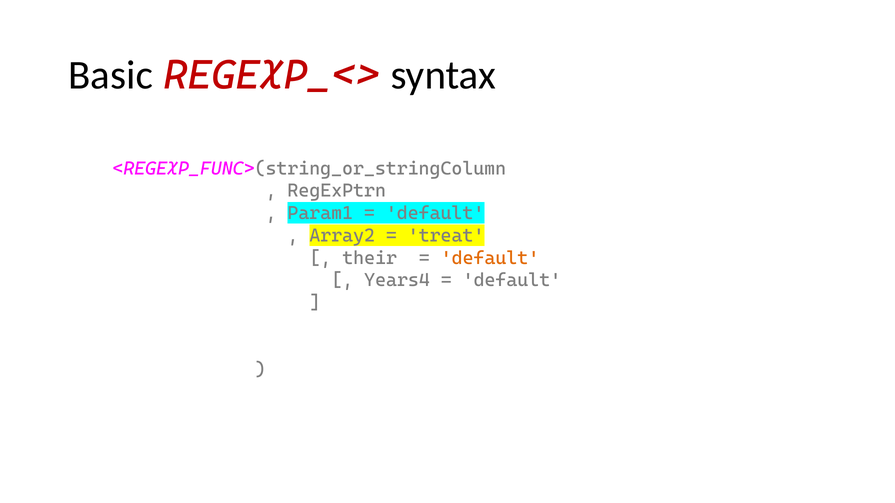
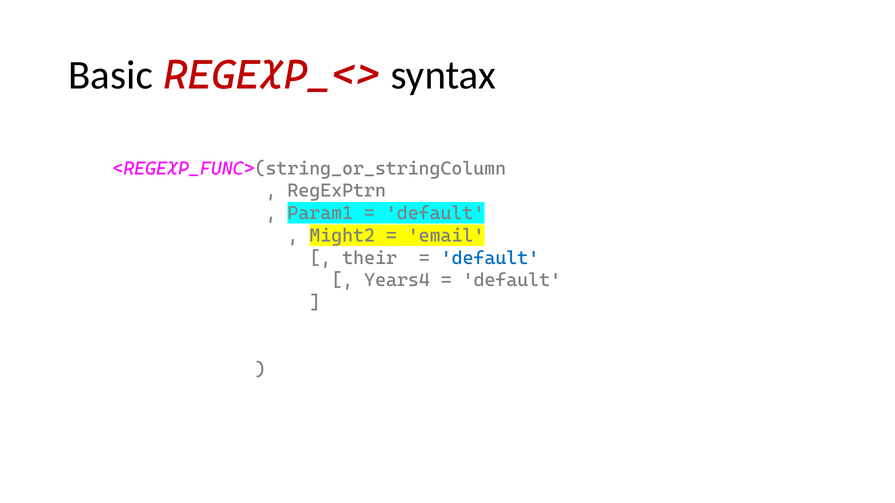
Array2: Array2 -> Might2 (342, 236)
treat: treat -> email (446, 236)
default colour: orange -> blue (490, 258)
